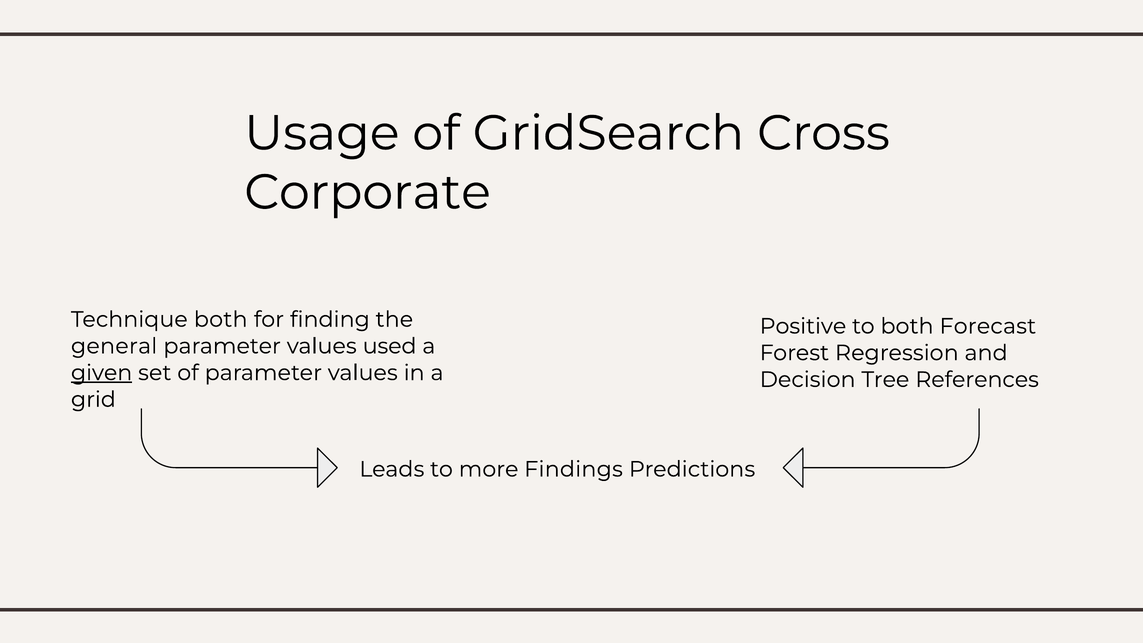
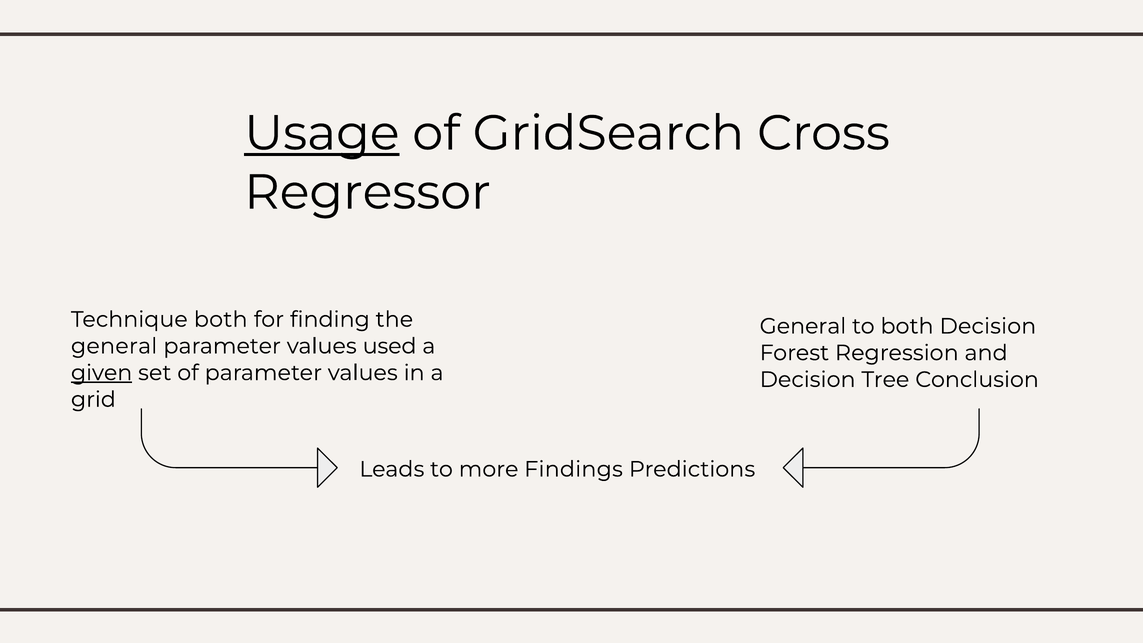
Usage underline: none -> present (322, 133)
Corporate: Corporate -> Regressor (367, 192)
Positive: Positive -> General (803, 326)
both Forecast: Forecast -> Decision (988, 326)
References: References -> Conclusion (977, 380)
